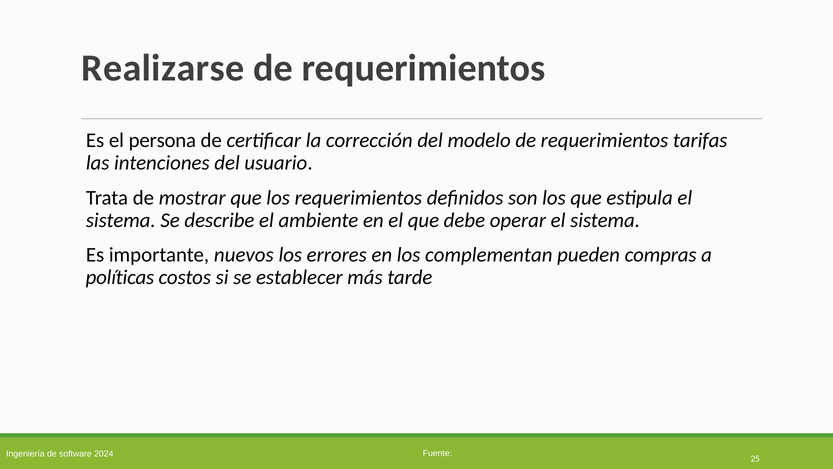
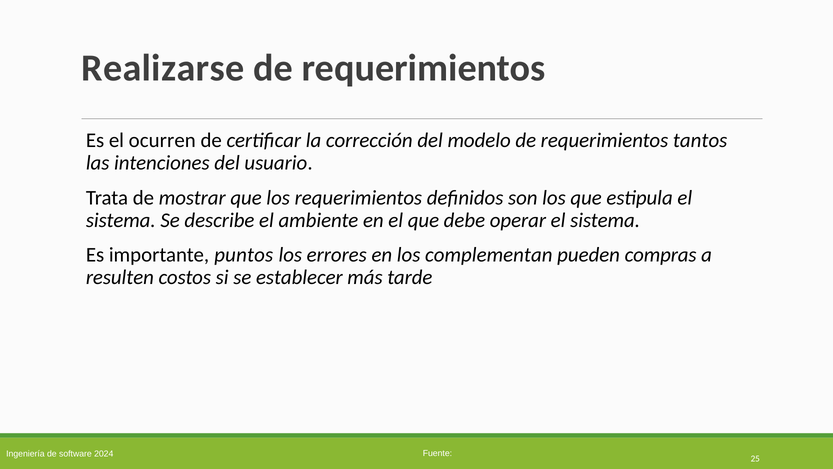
persona: persona -> ocurren (162, 140)
tarifas: tarifas -> tantos (700, 140)
nuevos: nuevos -> puntos (244, 255)
políticas: políticas -> resulten (120, 277)
